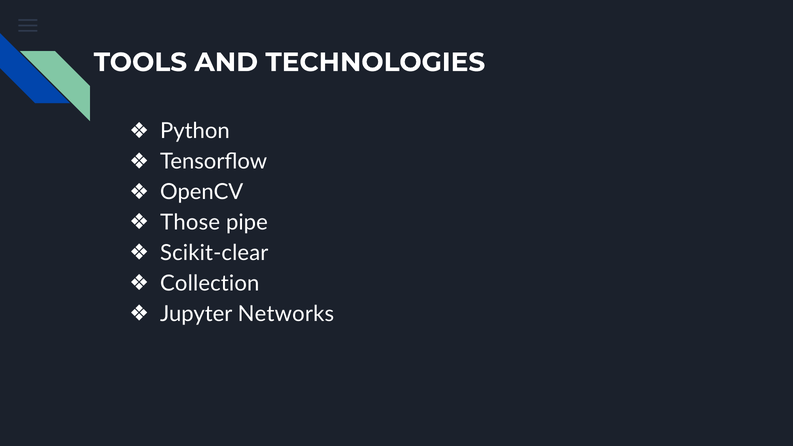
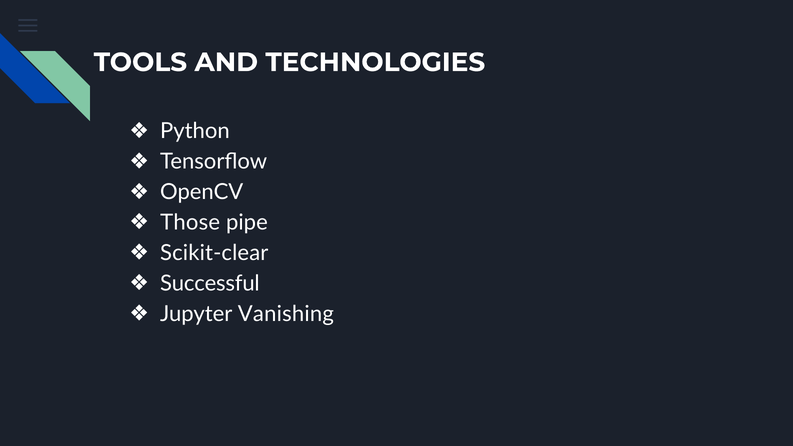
Collection: Collection -> Successful (210, 283)
Networks: Networks -> Vanishing (286, 314)
